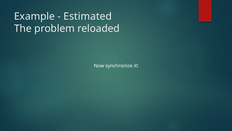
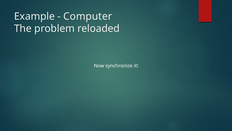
Estimated: Estimated -> Computer (88, 16)
